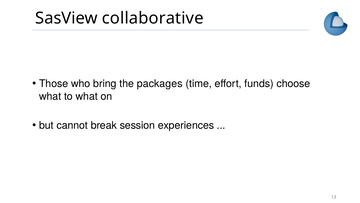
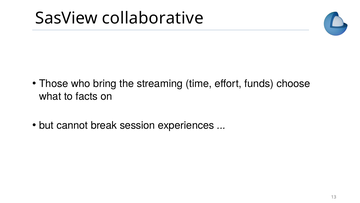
packages: packages -> streaming (160, 83)
to what: what -> facts (87, 96)
